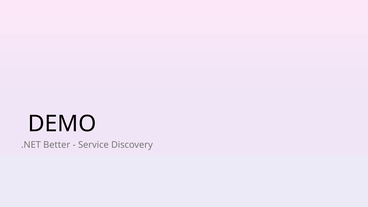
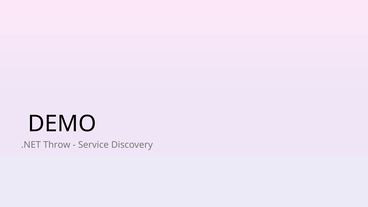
Better: Better -> Throw (57, 145)
